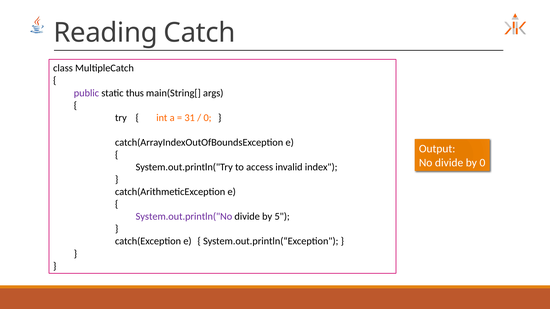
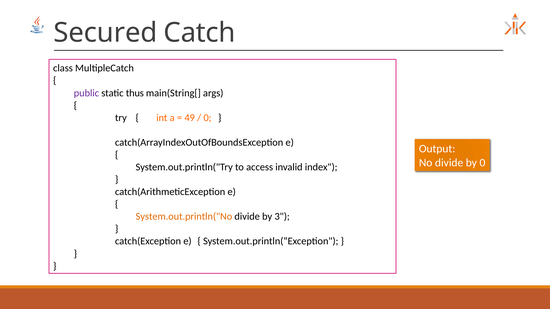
Reading: Reading -> Secured (105, 33)
31: 31 -> 49 (190, 118)
System.out.println("No colour: purple -> orange (184, 217)
5: 5 -> 3 (282, 217)
